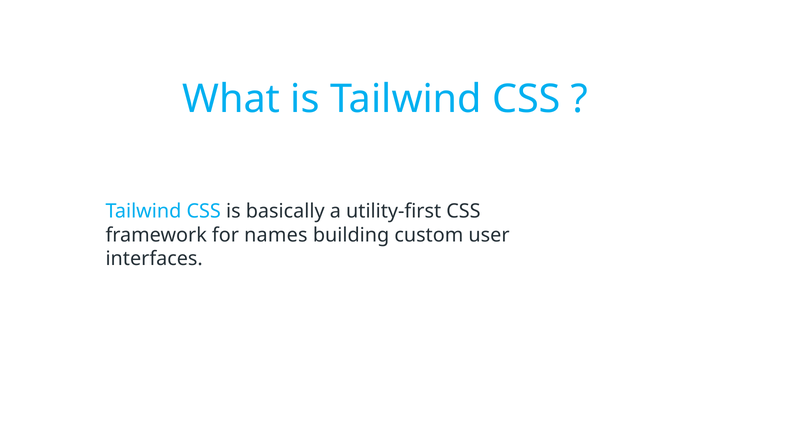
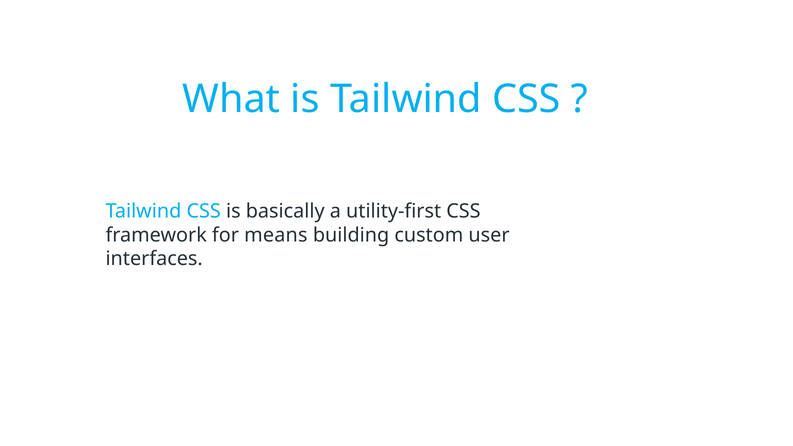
names: names -> means (276, 235)
